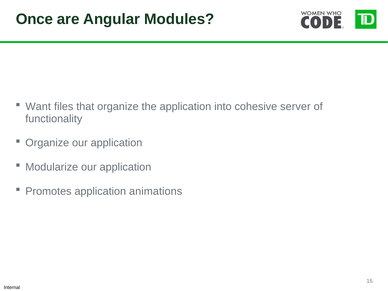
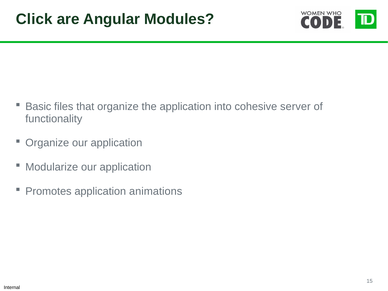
Once: Once -> Click (34, 19)
Want: Want -> Basic (38, 106)
